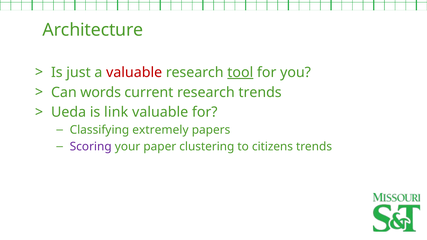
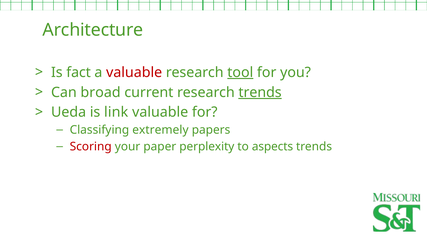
just: just -> fact (79, 72)
words: words -> broad (101, 92)
trends underline: none -> present (260, 92)
Scoring colour: purple -> red (91, 147)
clustering: clustering -> perplexity (207, 147)
citizens: citizens -> aspects (272, 147)
